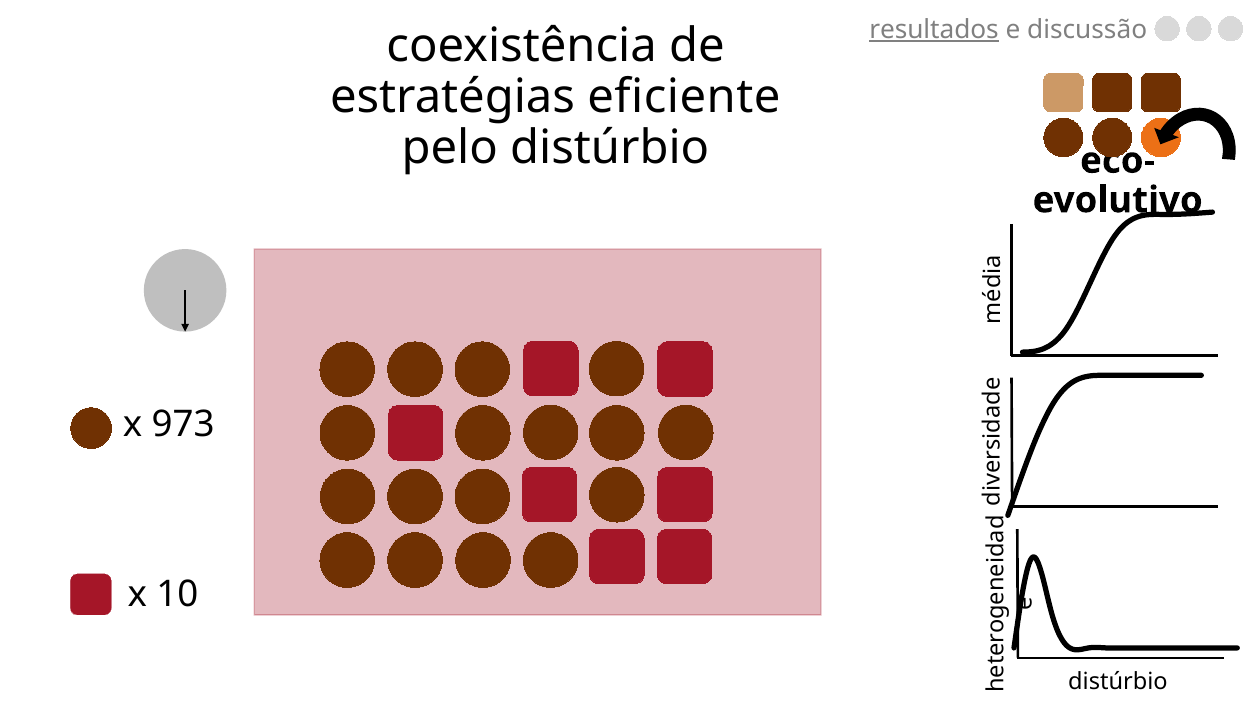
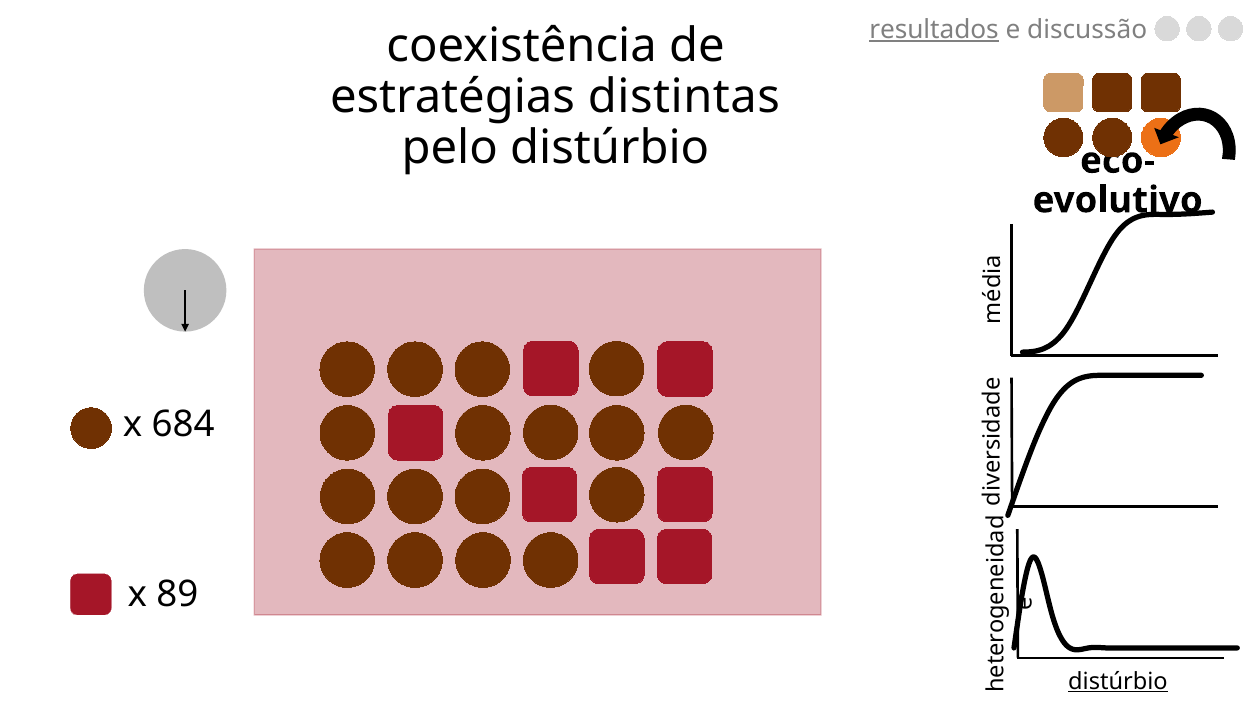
eficiente: eficiente -> distintas (684, 97)
973: 973 -> 684 (183, 425)
10: 10 -> 89 (177, 594)
distúrbio underline: none -> present (1118, 681)
